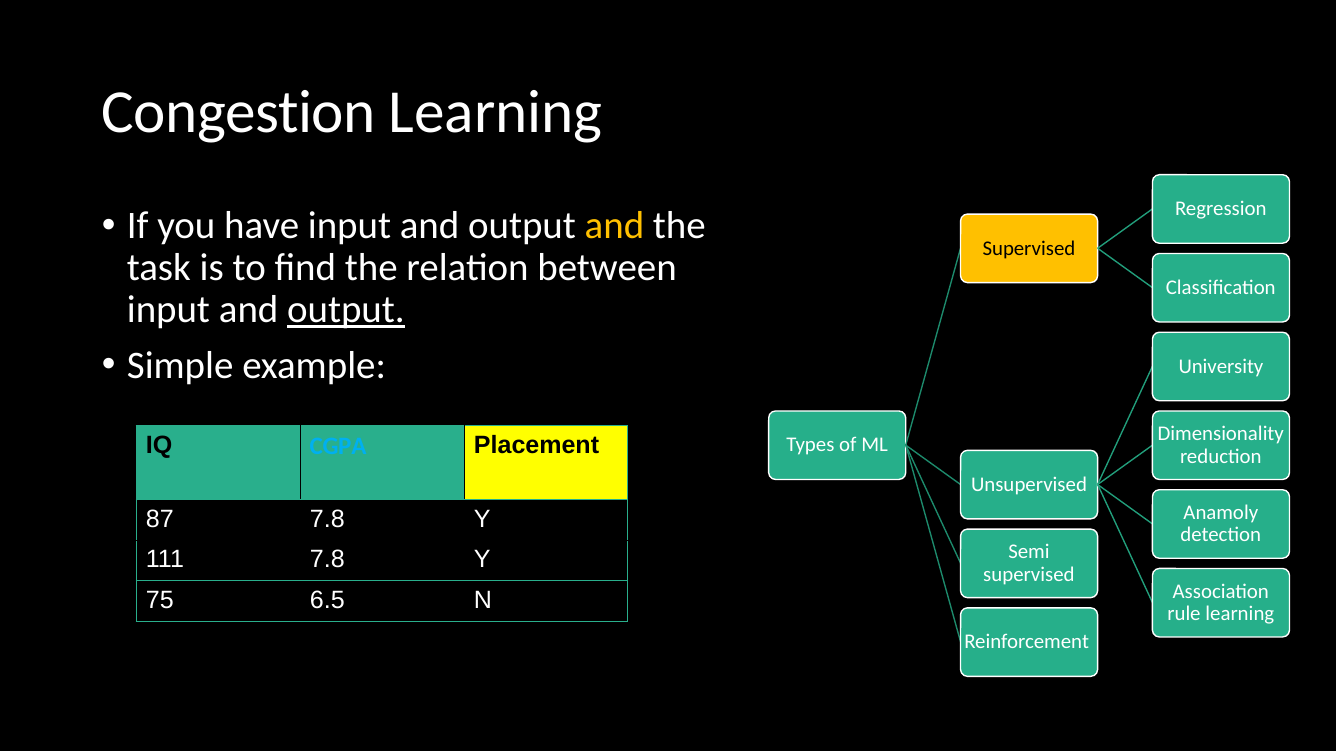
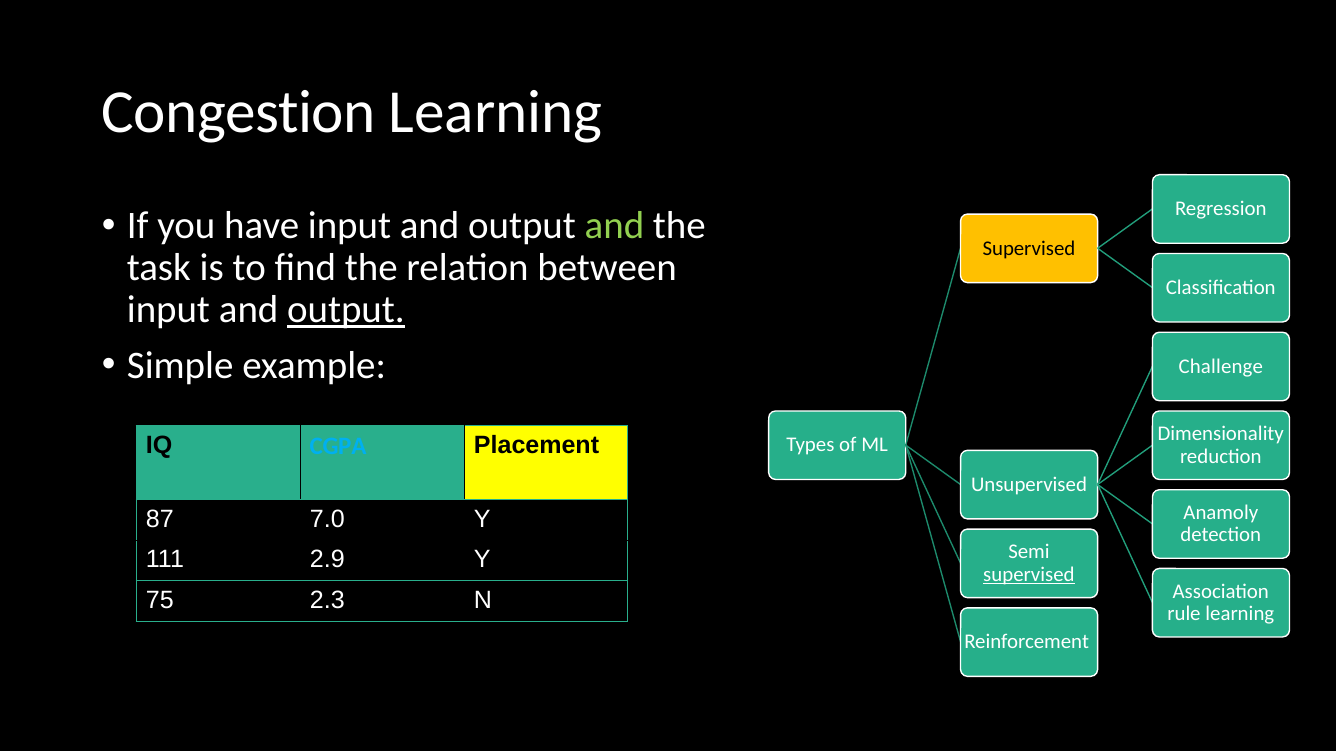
and colour: yellow -> light green (614, 226)
University: University -> Challenge (1221, 367)
87 7.8: 7.8 -> 7.0 (327, 519)
111 7.8: 7.8 -> 2.9 (327, 560)
supervised underline: none -> present (1029, 575)
6.5: 6.5 -> 2.3 (327, 601)
